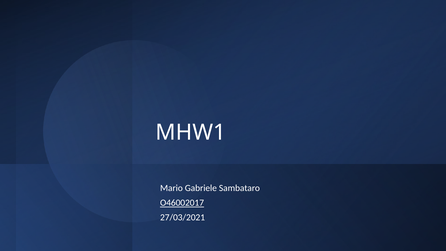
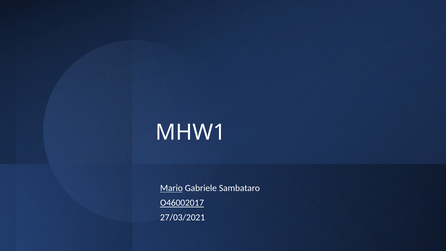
Mario underline: none -> present (171, 188)
